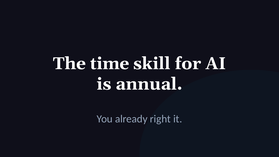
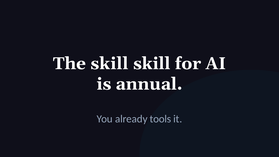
The time: time -> skill (109, 63)
right: right -> tools (160, 119)
